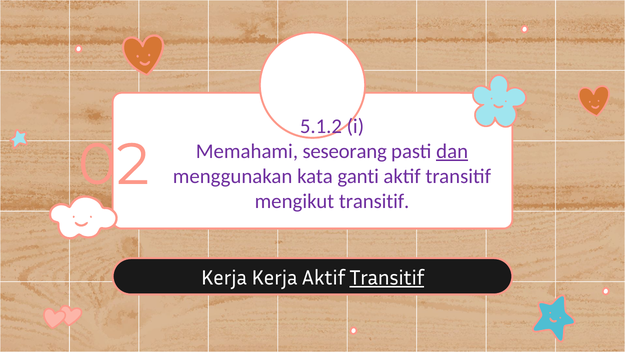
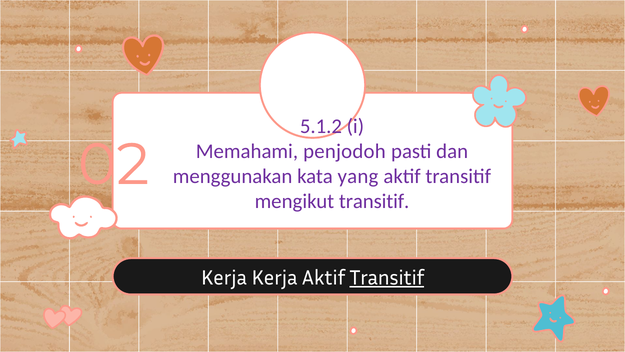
seseorang: seseorang -> penjodoh (344, 151)
dan underline: present -> none (452, 151)
ganti: ganti -> yang (358, 176)
